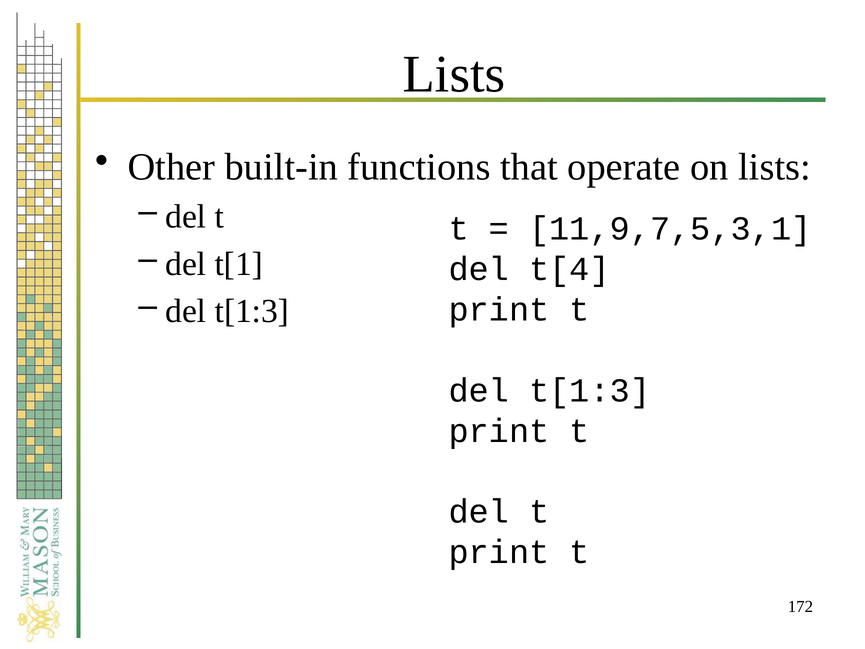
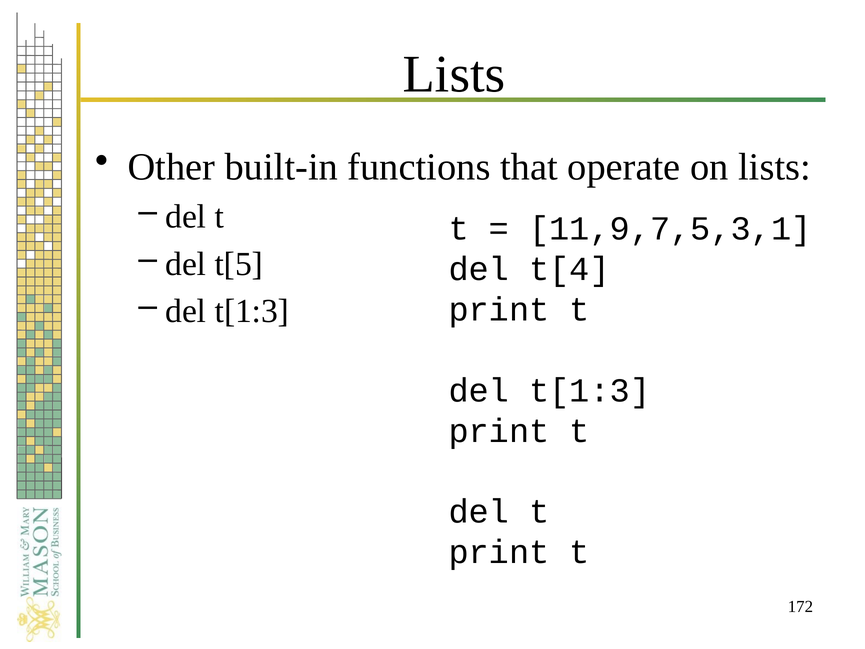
t[1: t[1 -> t[5 (239, 264)
